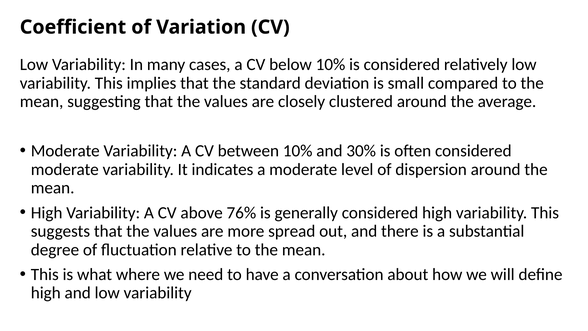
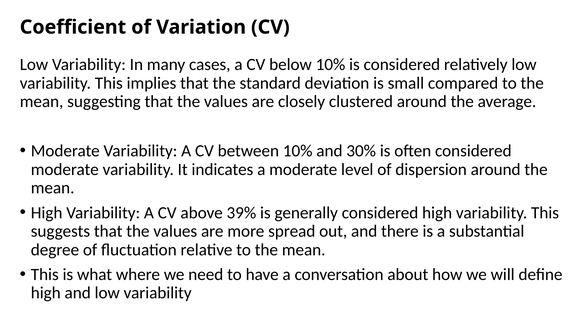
76%: 76% -> 39% (241, 213)
